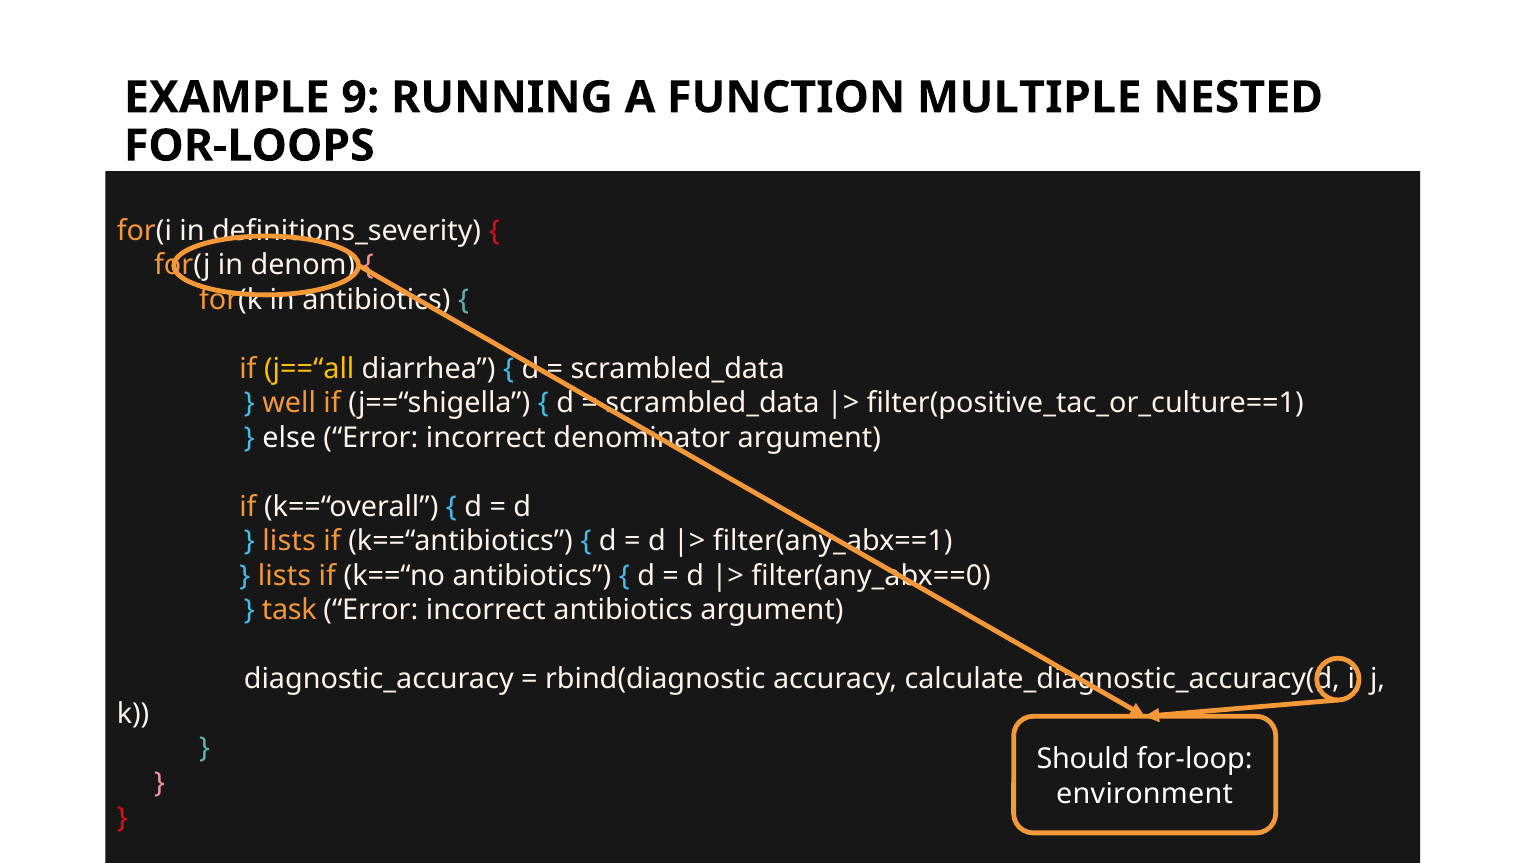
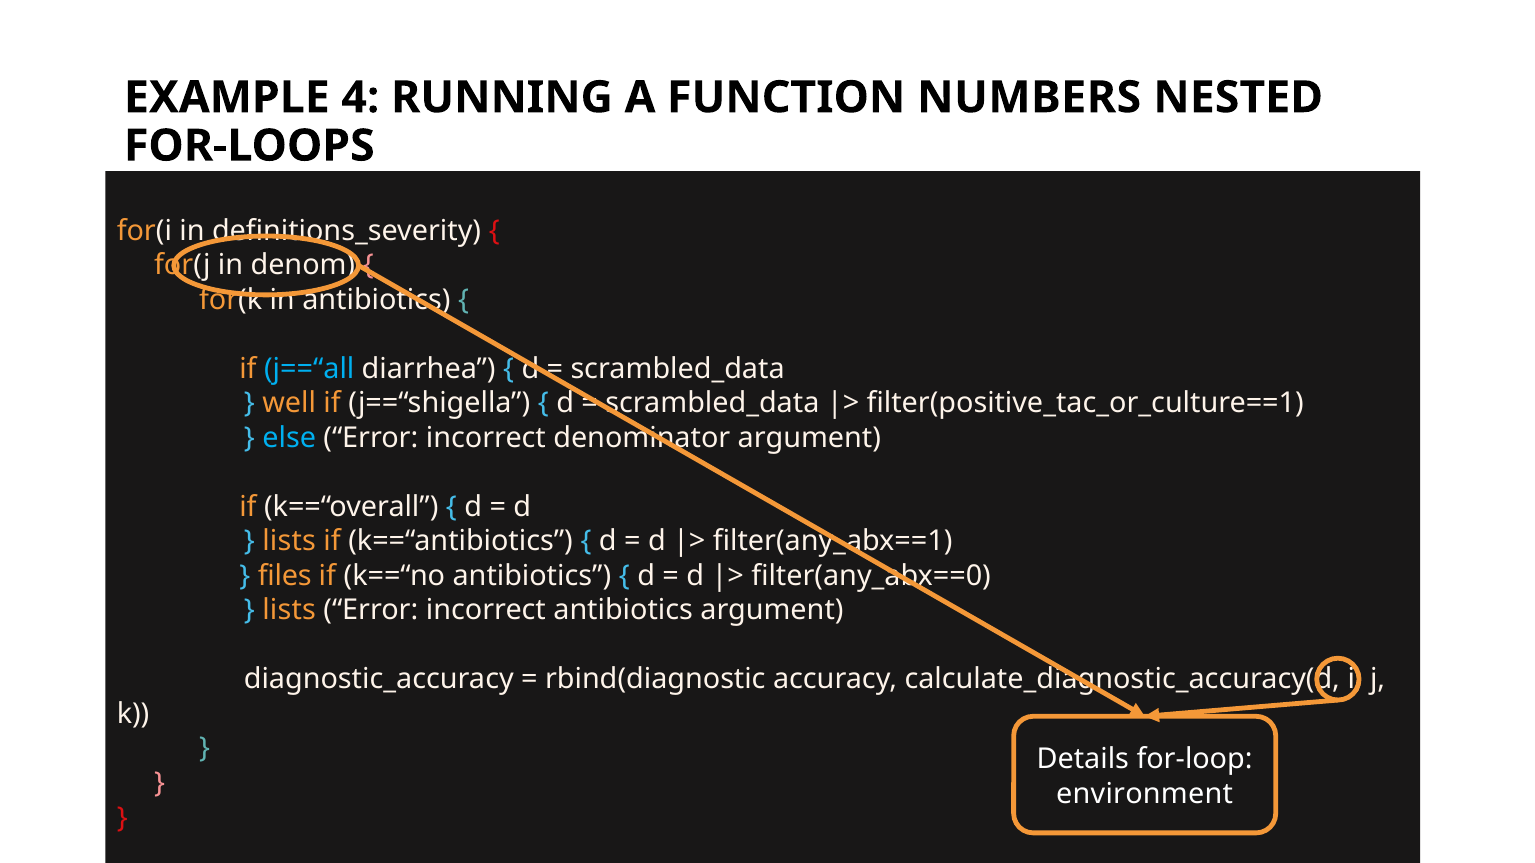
9: 9 -> 4 (360, 98)
MULTIPLE: MULTIPLE -> NUMBERS (1029, 98)
j==“all colour: yellow -> light blue (309, 369)
else colour: white -> light blue (289, 438)
lists: lists -> files (285, 576)
task: task -> lists (289, 611)
Should: Should -> Details (1083, 760)
